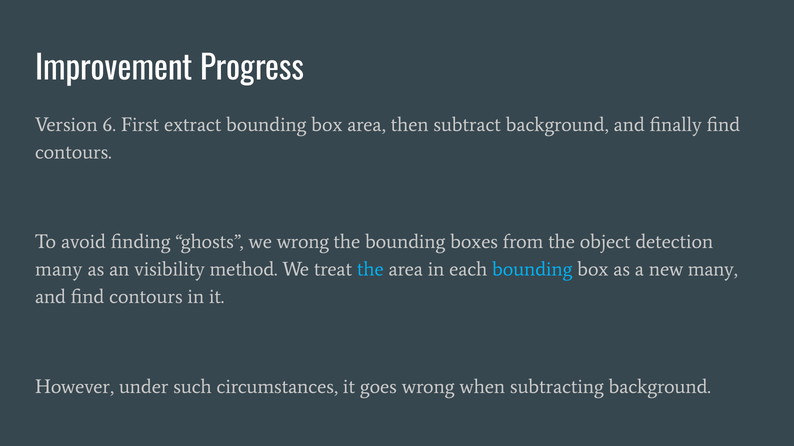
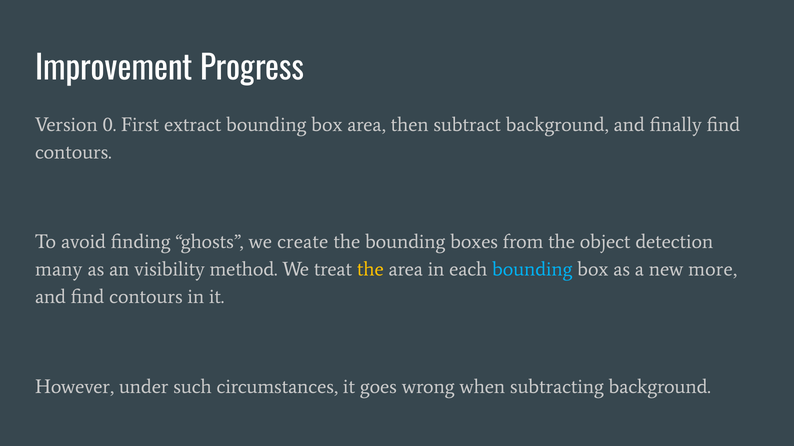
6: 6 -> 0 (109, 125)
we wrong: wrong -> create (303, 242)
the colour: light blue -> yellow (370, 270)
new many: many -> more (713, 270)
